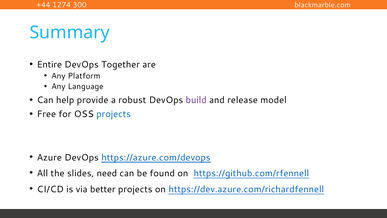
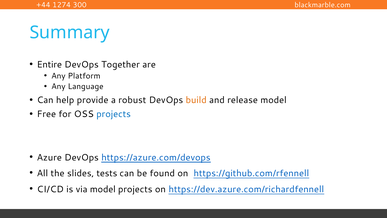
build colour: purple -> orange (196, 100)
need: need -> tests (107, 173)
via better: better -> model (103, 189)
